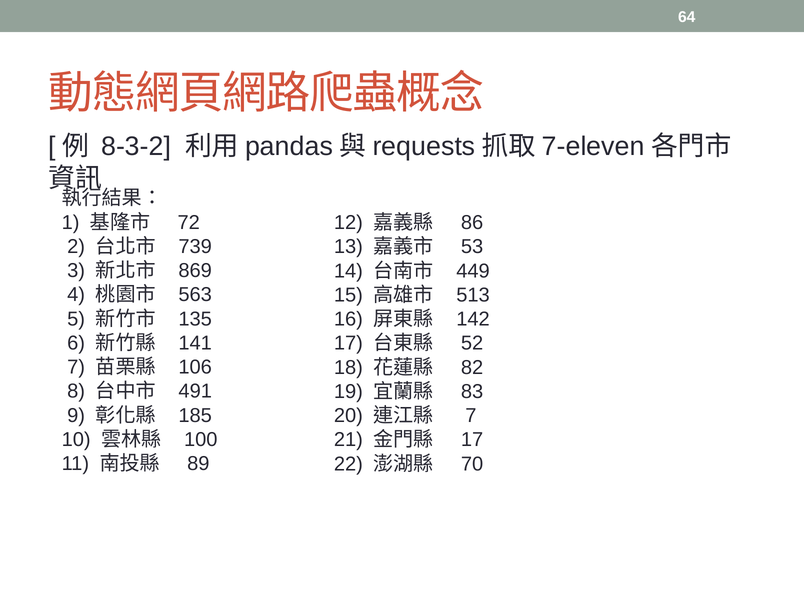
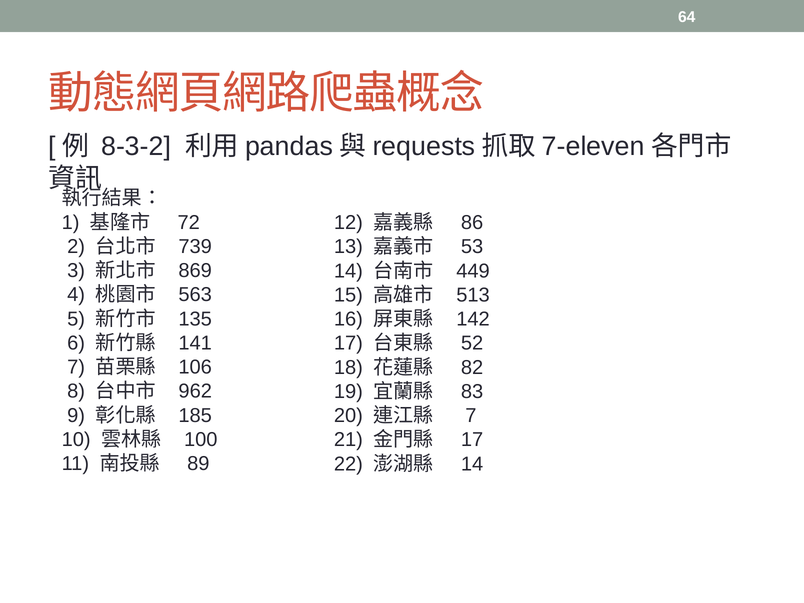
491: 491 -> 962 (195, 391)
70: 70 -> 14 (472, 464)
